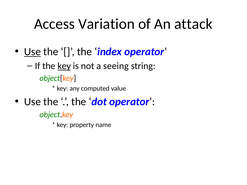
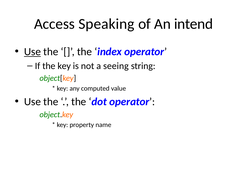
Variation: Variation -> Speaking (106, 24)
attack: attack -> intend (194, 24)
key underline: present -> none (64, 66)
